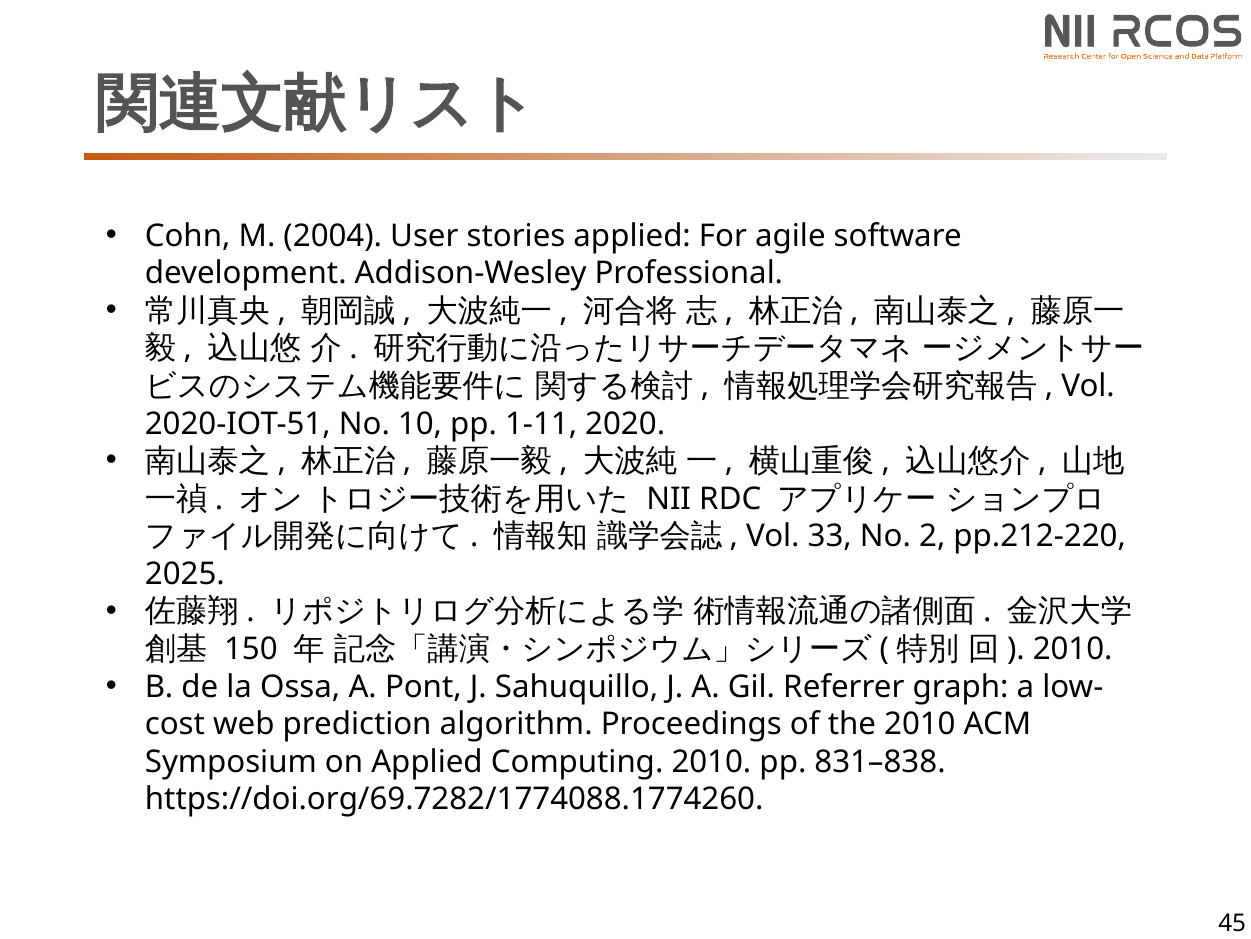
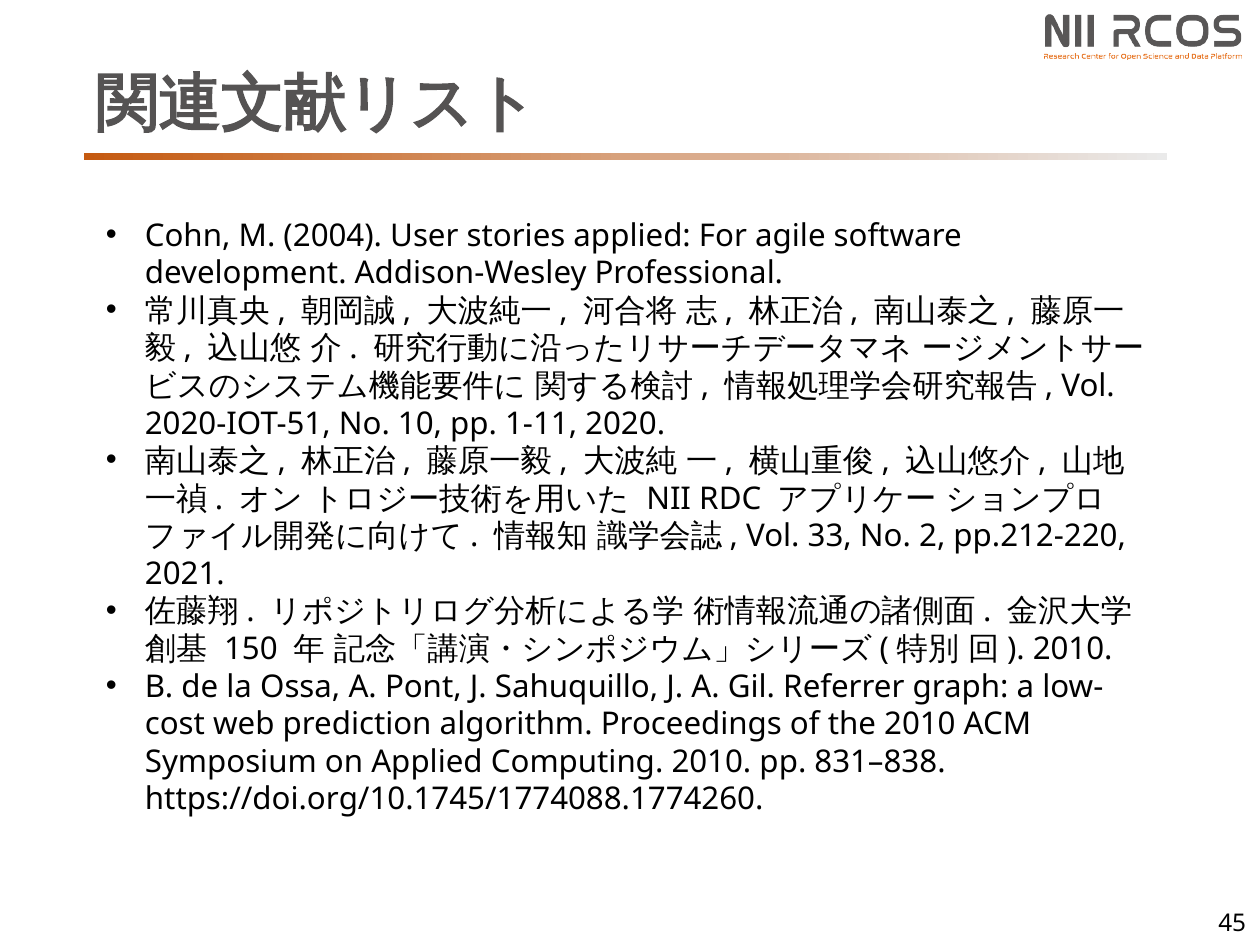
2025: 2025 -> 2021 (185, 574)
https://doi.org/69.7282/1774088.1774260: https://doi.org/69.7282/1774088.1774260 -> https://doi.org/10.1745/1774088.1774260 (454, 799)
